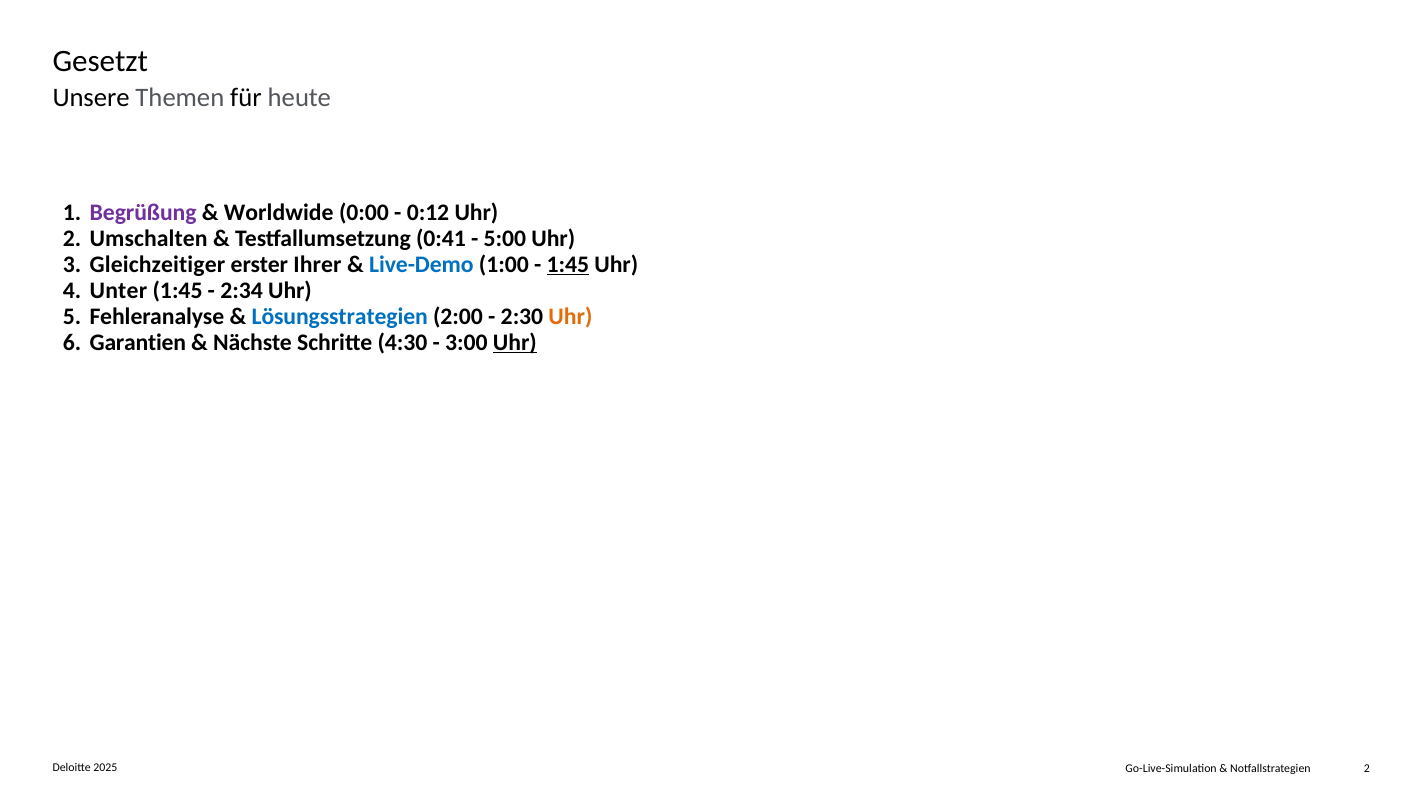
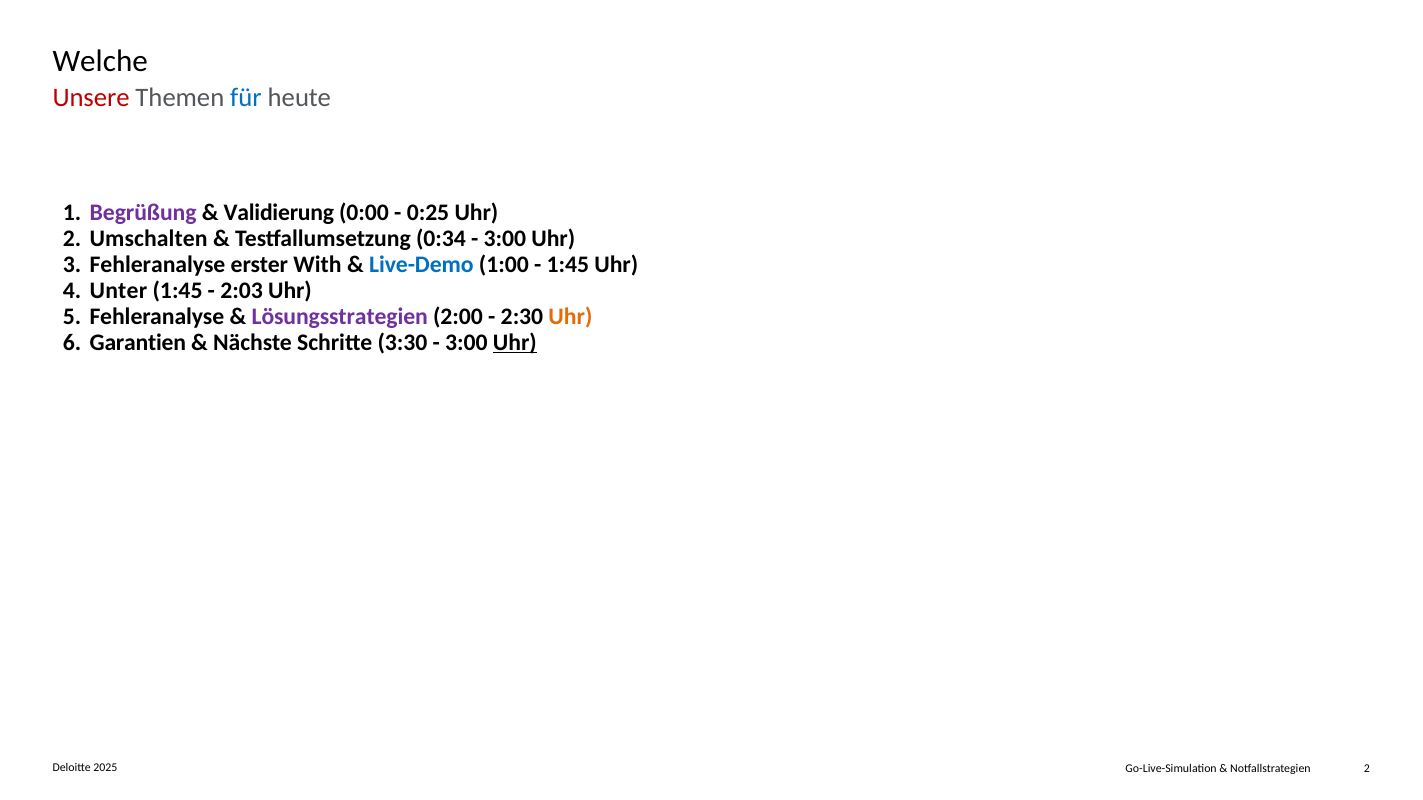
Gesetzt: Gesetzt -> Welche (100, 61)
Unsere colour: black -> red (91, 98)
für colour: black -> blue (246, 98)
Worldwide: Worldwide -> Validierung (279, 213)
0:12: 0:12 -> 0:25 (428, 213)
0:41: 0:41 -> 0:34 (441, 239)
5:00: 5:00 -> 3:00 (505, 239)
Gleichzeitiger: Gleichzeitiger -> Fehleranalyse (158, 265)
Ihrer: Ihrer -> With (318, 265)
1:45 underline: present -> none (568, 265)
2:34: 2:34 -> 2:03 (242, 291)
Lösungsstrategien colour: blue -> purple (340, 317)
4:30: 4:30 -> 3:30 (402, 343)
